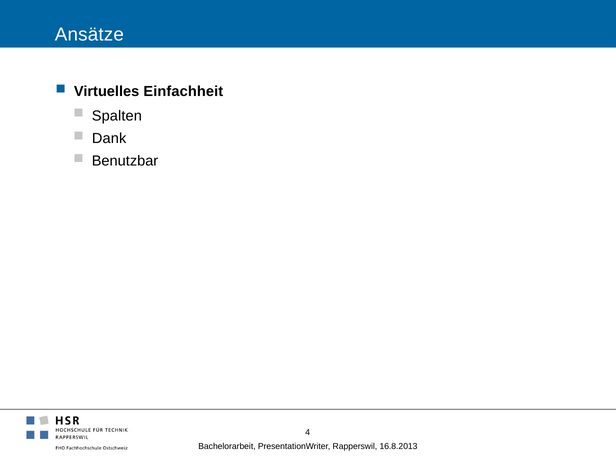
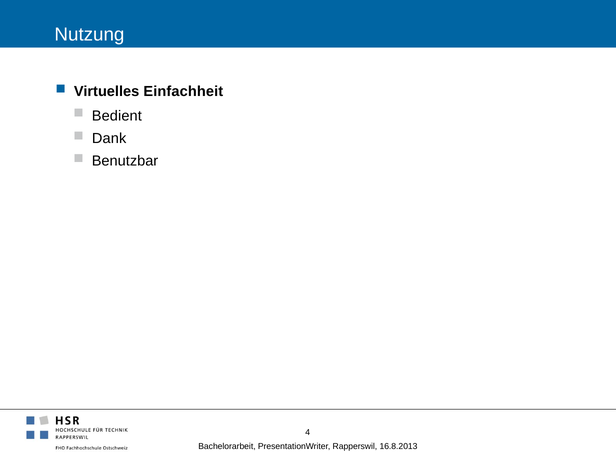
Ansätze: Ansätze -> Nutzung (89, 34)
Spalten: Spalten -> Bedient (117, 116)
